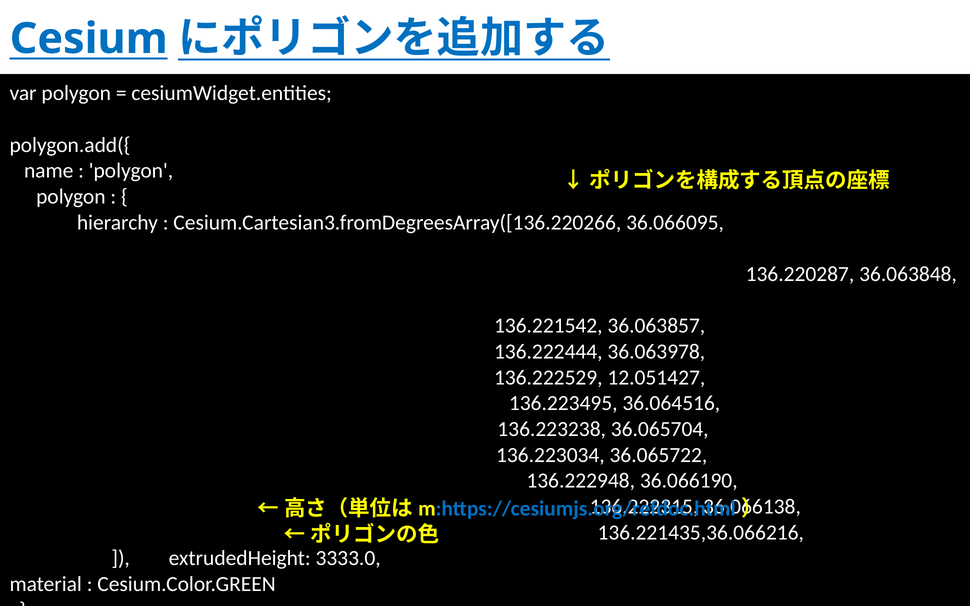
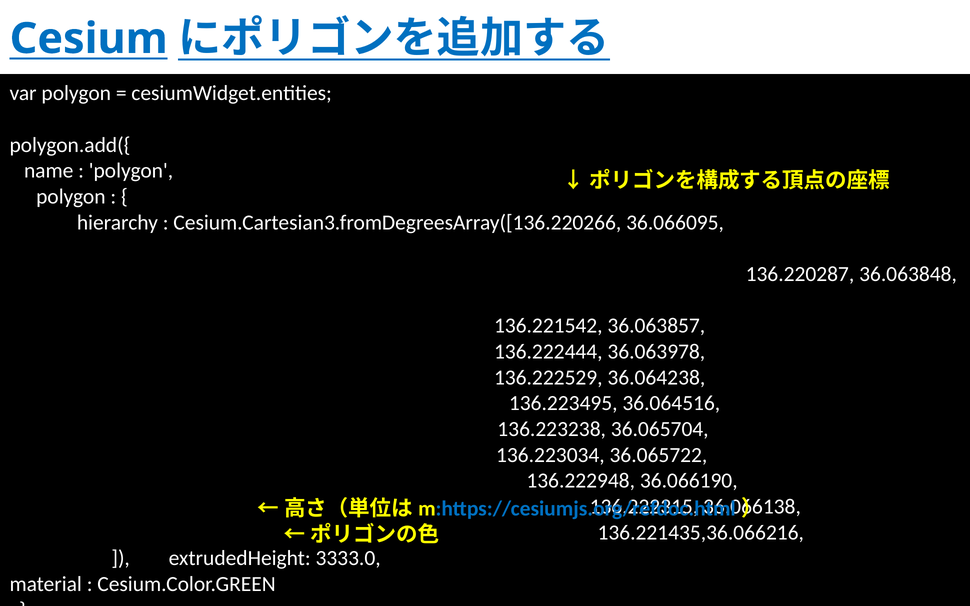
12.051427: 12.051427 -> 36.064238 (656, 378)
